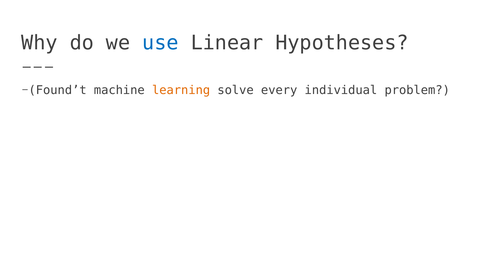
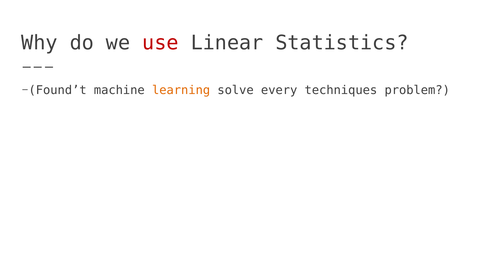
use colour: blue -> red (160, 43)
Hypotheses: Hypotheses -> Statistics (342, 43)
individual: individual -> techniques (341, 91)
